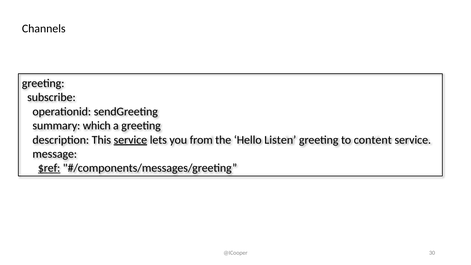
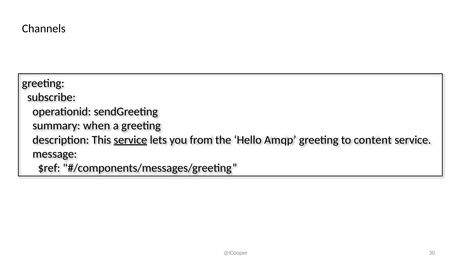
which: which -> when (97, 126)
Listen: Listen -> Amqp (280, 140)
$ref underline: present -> none (49, 168)
